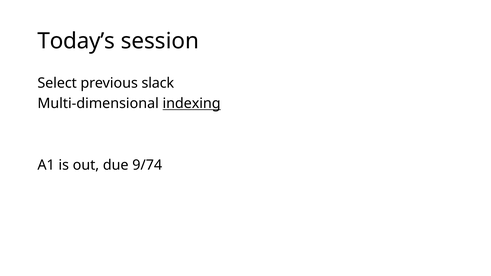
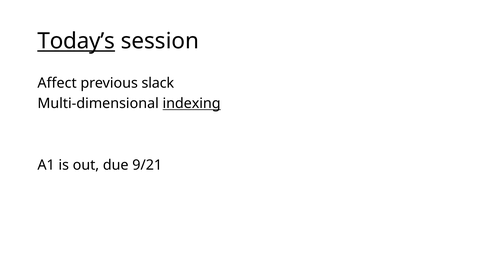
Today’s underline: none -> present (76, 41)
Select: Select -> Affect (57, 83)
9/74: 9/74 -> 9/21 (147, 165)
